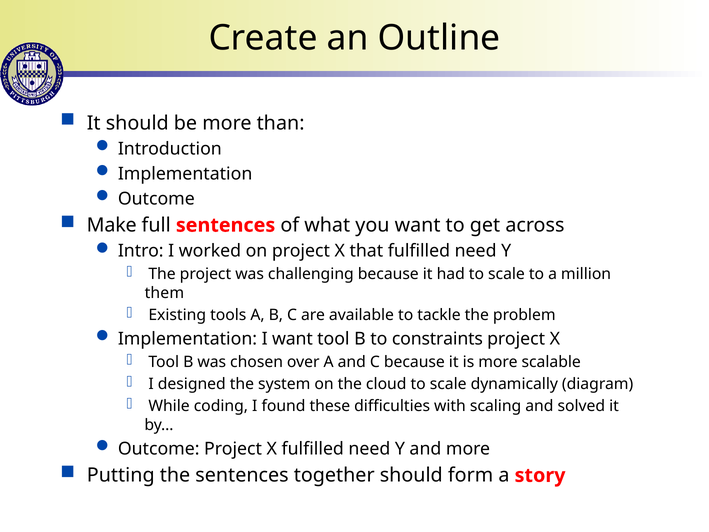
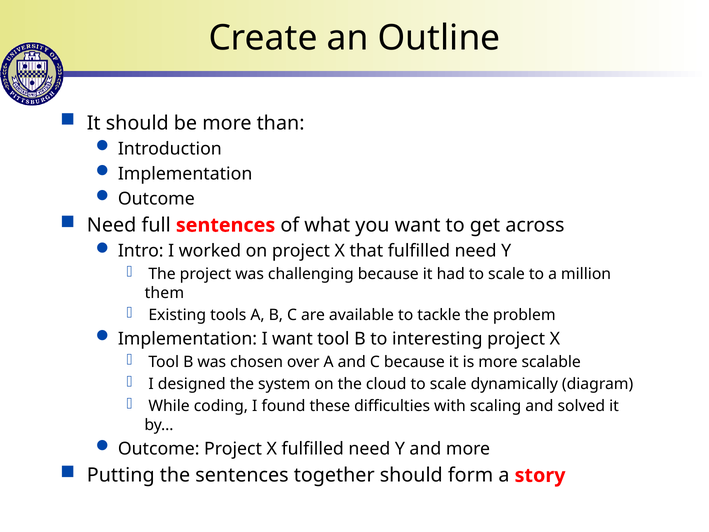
Make: Make -> Need (112, 225)
constraints: constraints -> interesting (437, 339)
